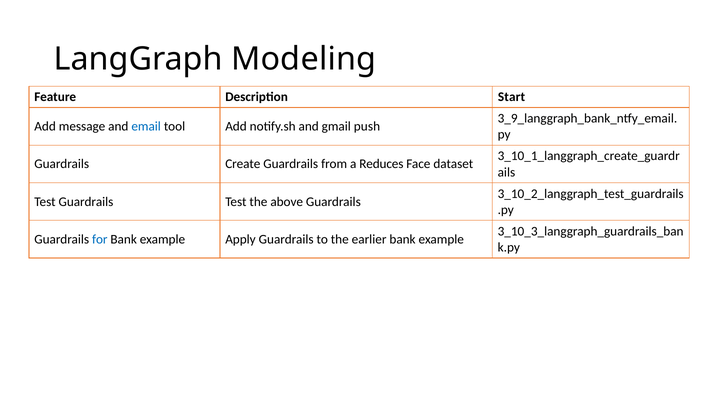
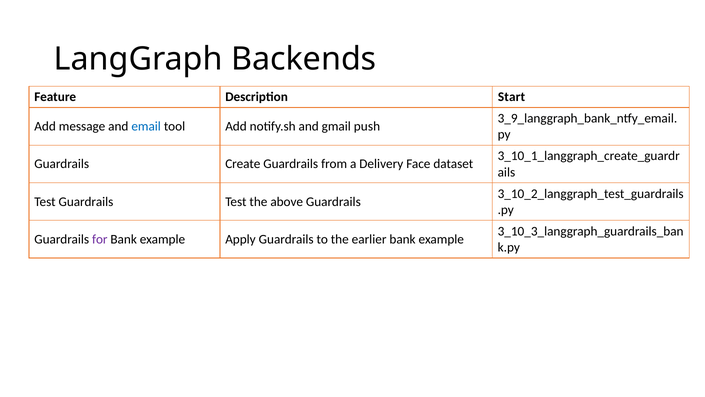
Modeling: Modeling -> Backends (304, 59)
Reduces: Reduces -> Delivery (381, 164)
for colour: blue -> purple (100, 239)
